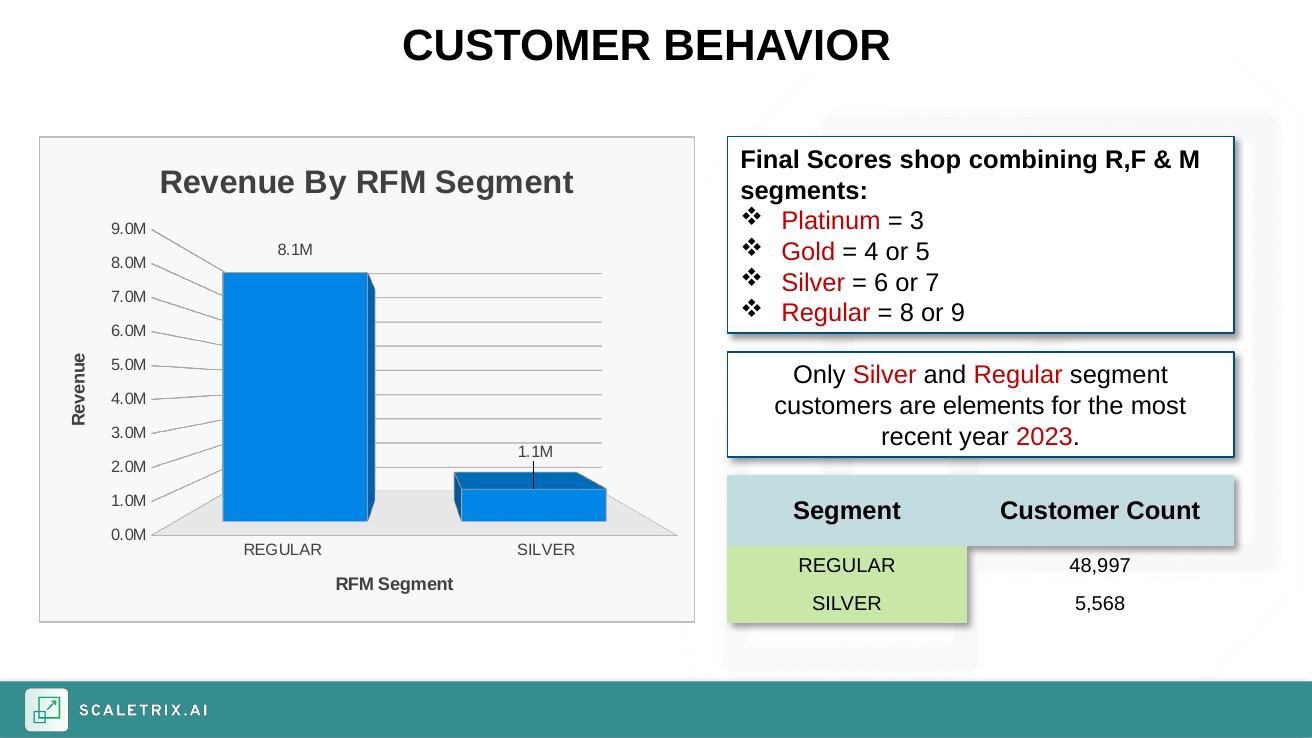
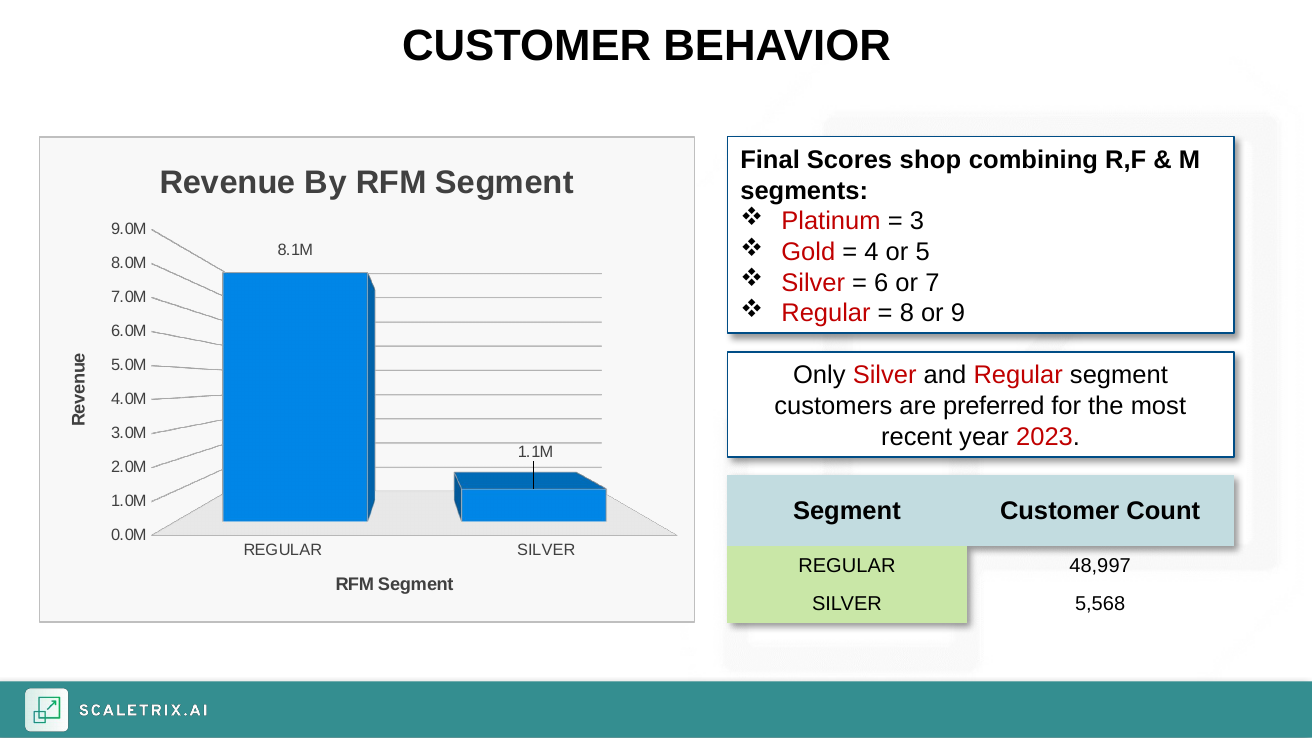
elements: elements -> preferred (994, 406)
